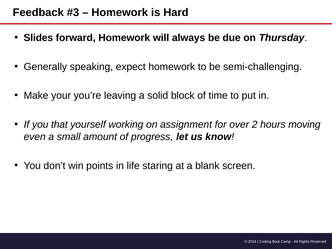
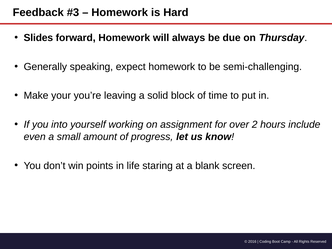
that: that -> into (59, 125)
moving: moving -> include (304, 125)
